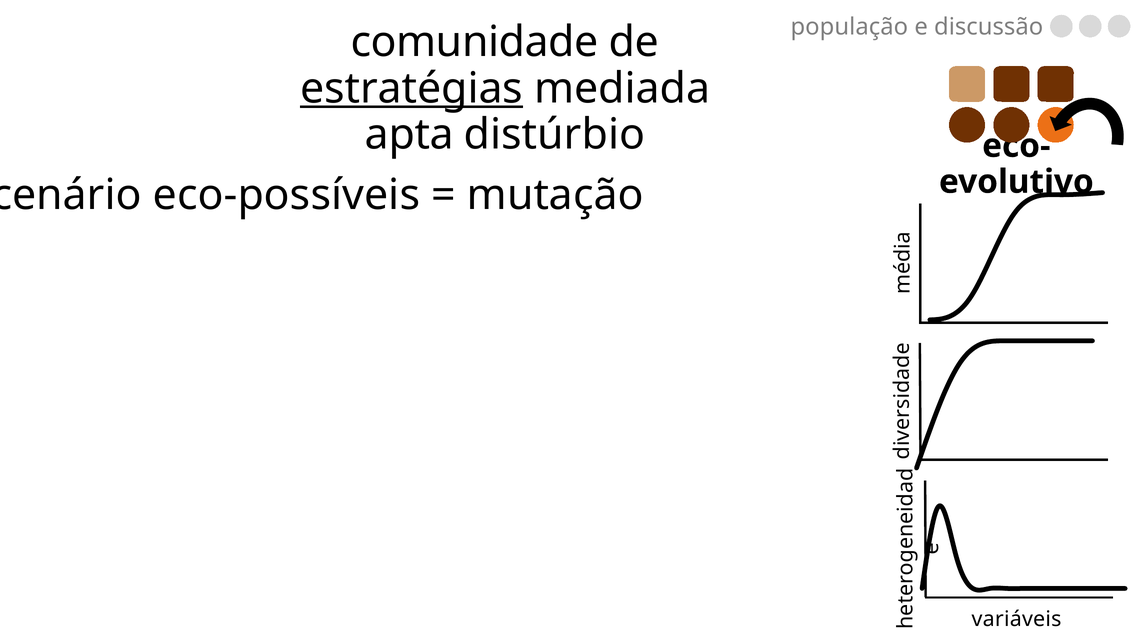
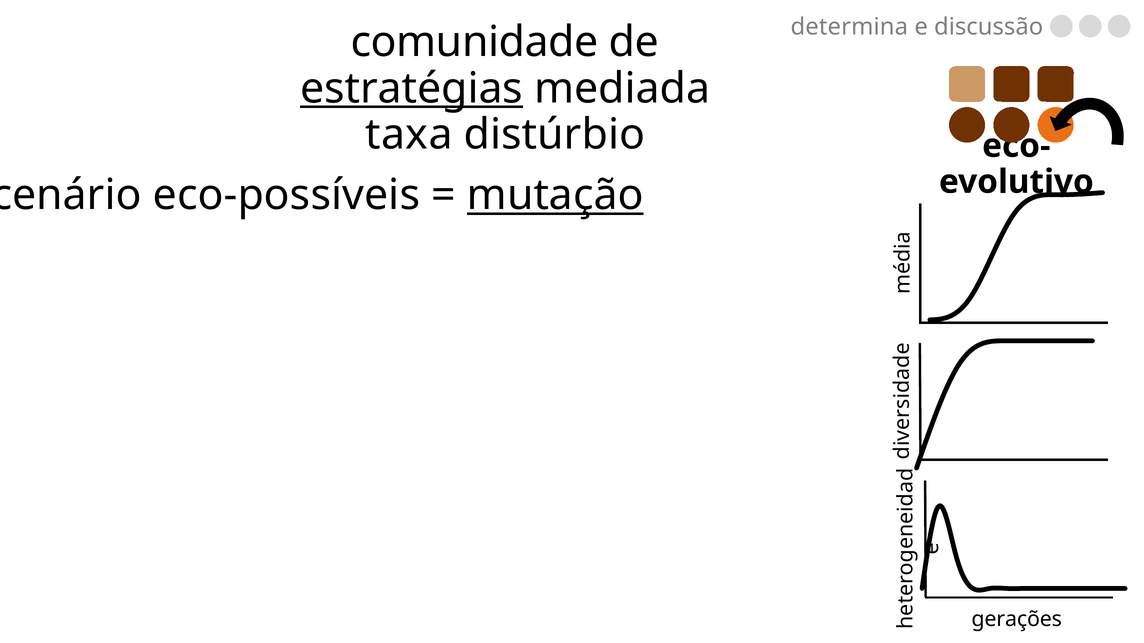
população: população -> determina (849, 27)
apta: apta -> taxa (409, 135)
mutação underline: none -> present (555, 195)
variáveis: variáveis -> gerações (1017, 620)
